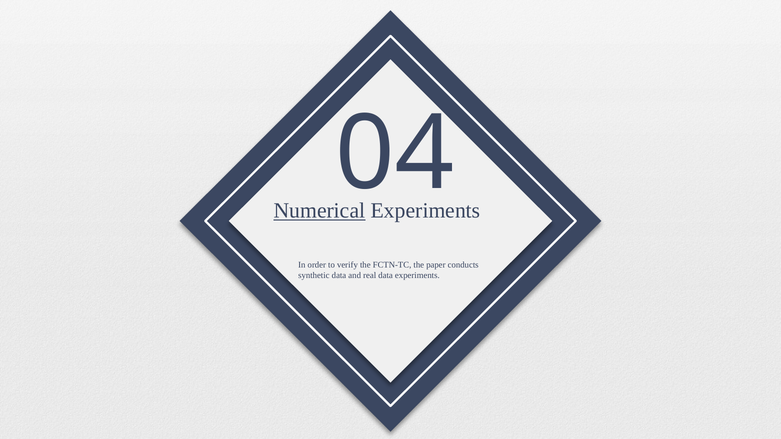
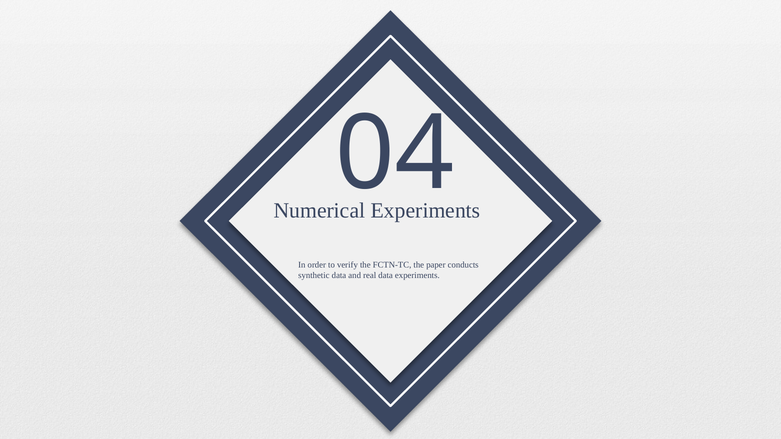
Numerical underline: present -> none (319, 211)
